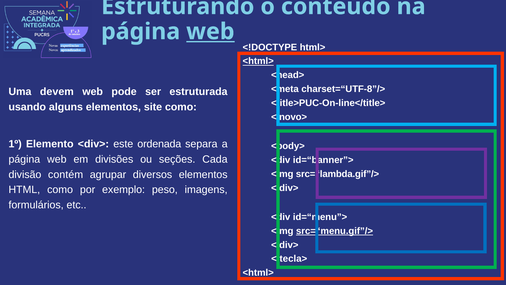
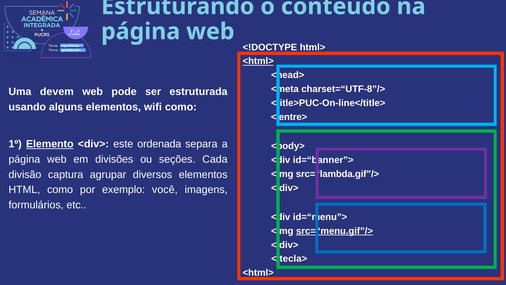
web underline: present -> none (210, 32)
site: site -> wifi (153, 107)
</novo>: </novo> -> </entre> (289, 117)
Elemento underline: none -> present (50, 144)
contém: contém -> captura (66, 174)
peso: peso -> você (165, 190)
